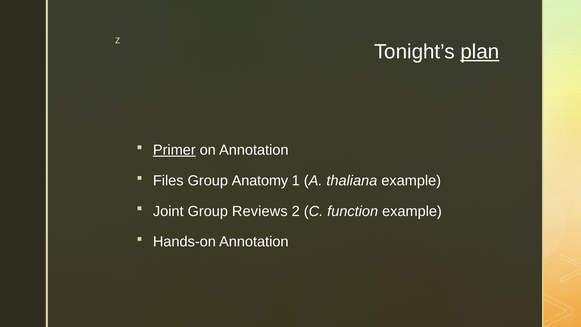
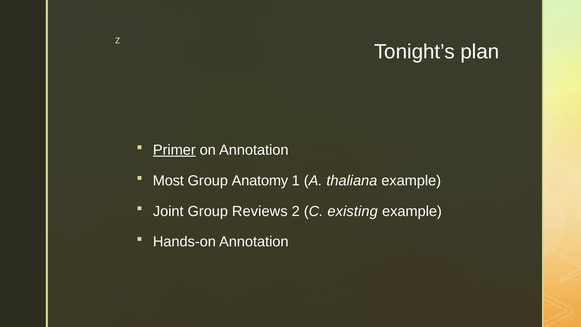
plan underline: present -> none (480, 52)
Files: Files -> Most (168, 180)
function: function -> existing (353, 211)
